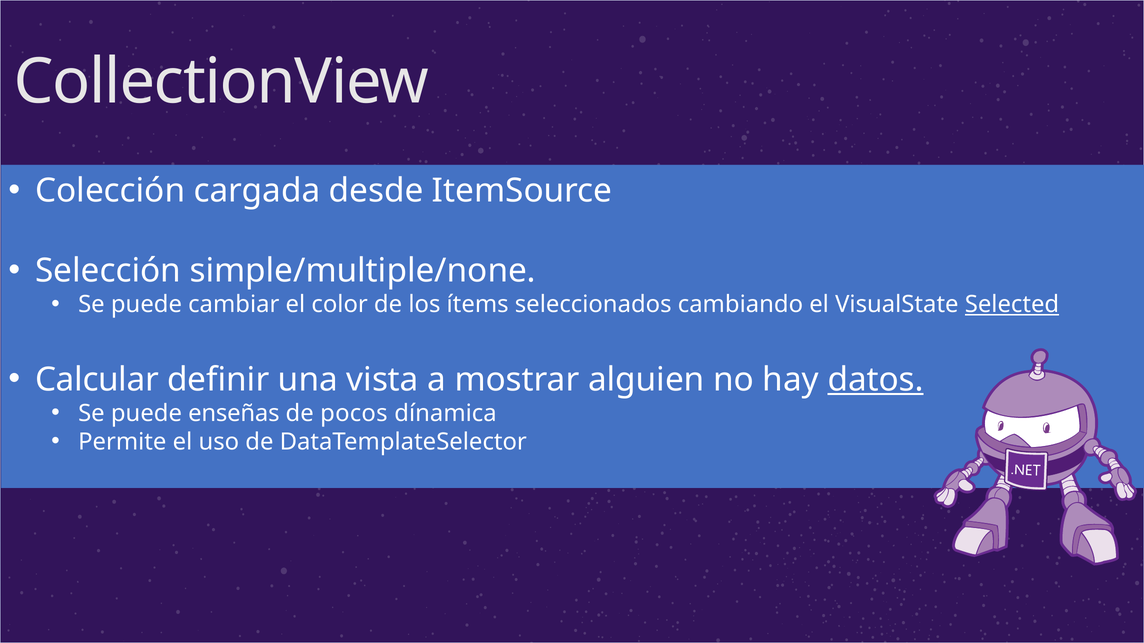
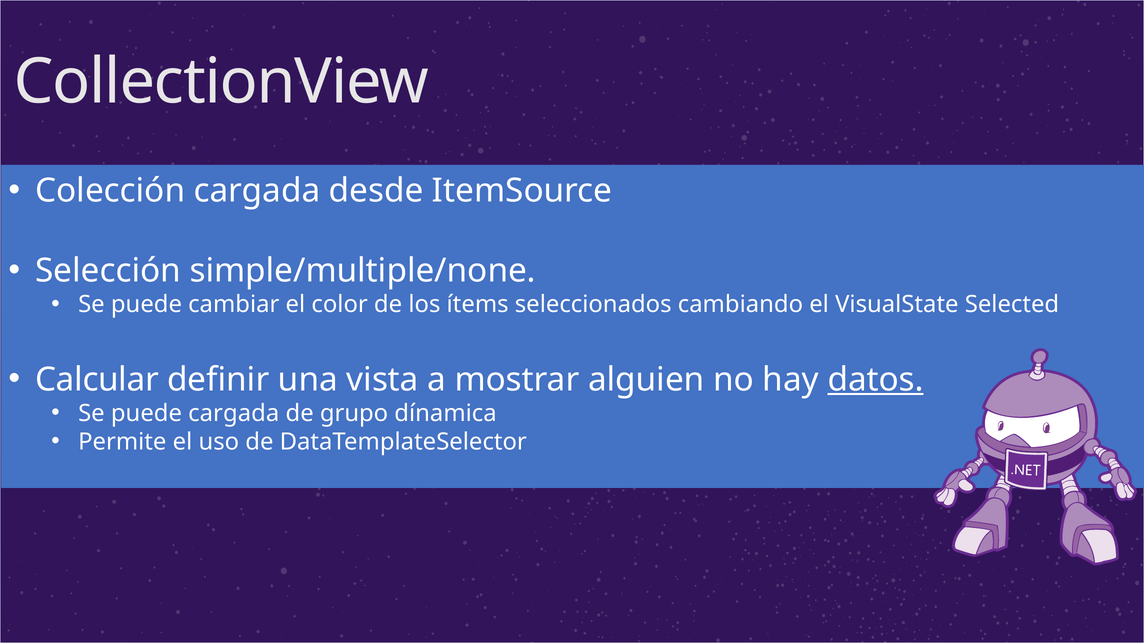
Selected underline: present -> none (1012, 305)
puede enseñas: enseñas -> cargada (234, 414)
pocos: pocos -> grupo (354, 414)
